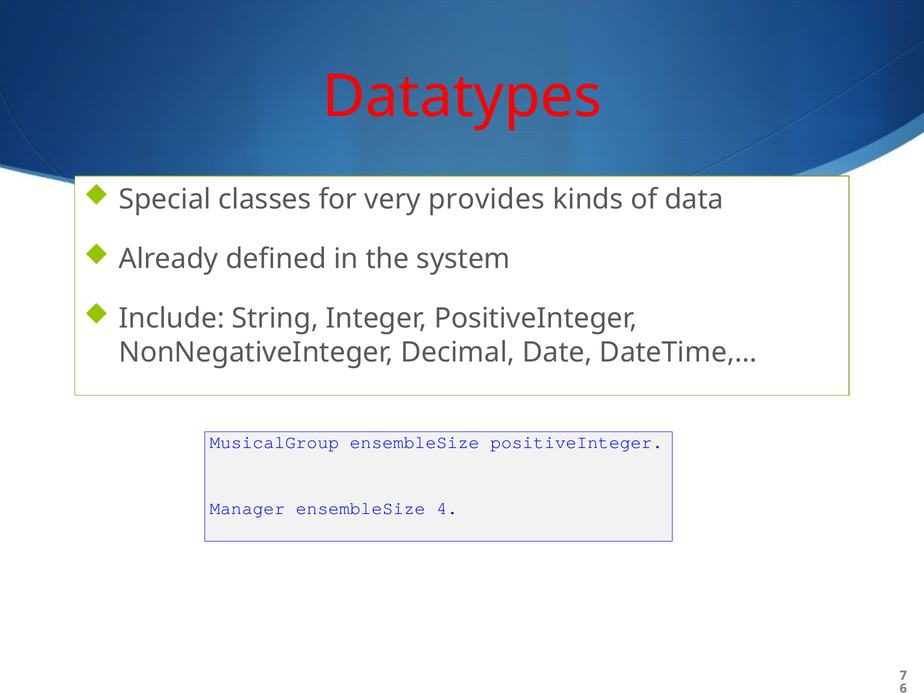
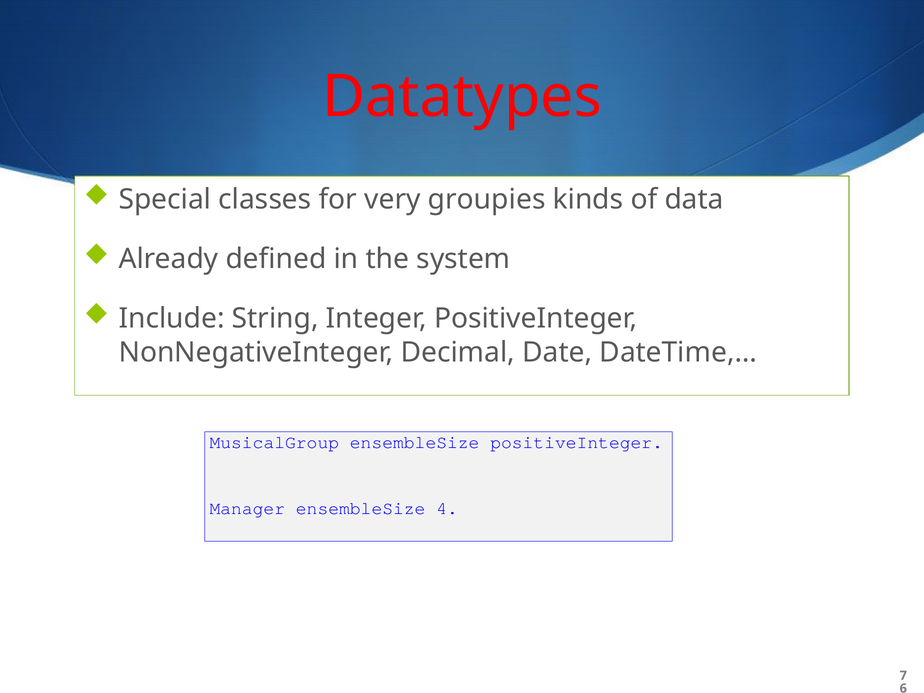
provides: provides -> groupies (487, 200)
